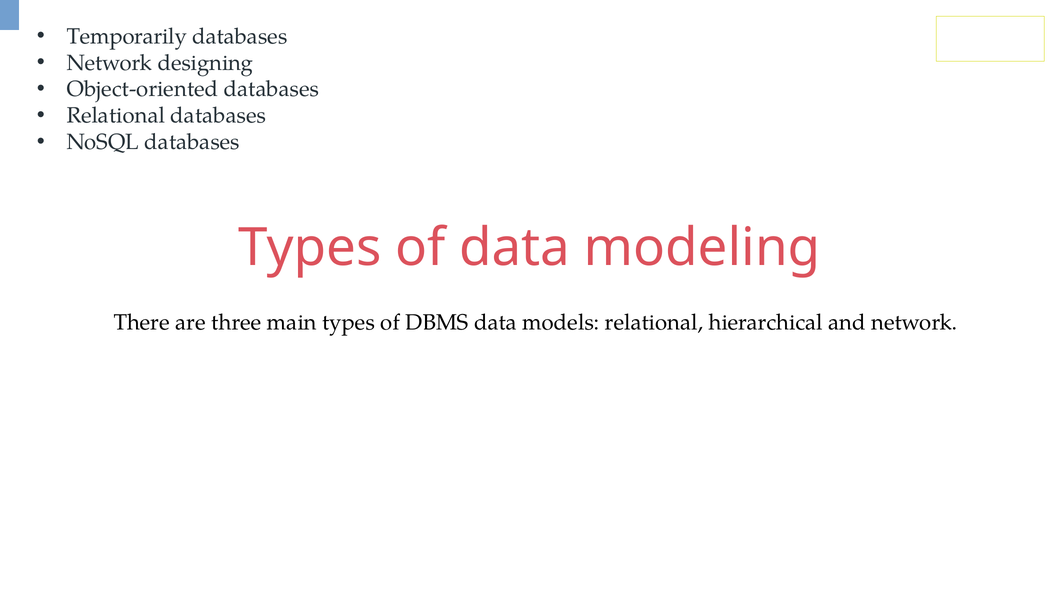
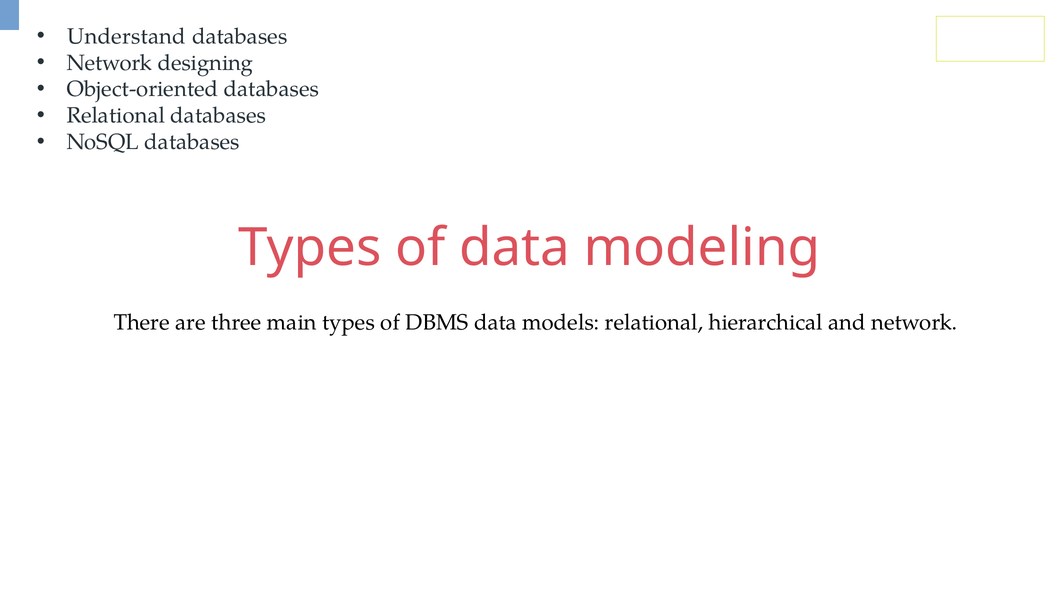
Temporarily: Temporarily -> Understand (127, 36)
